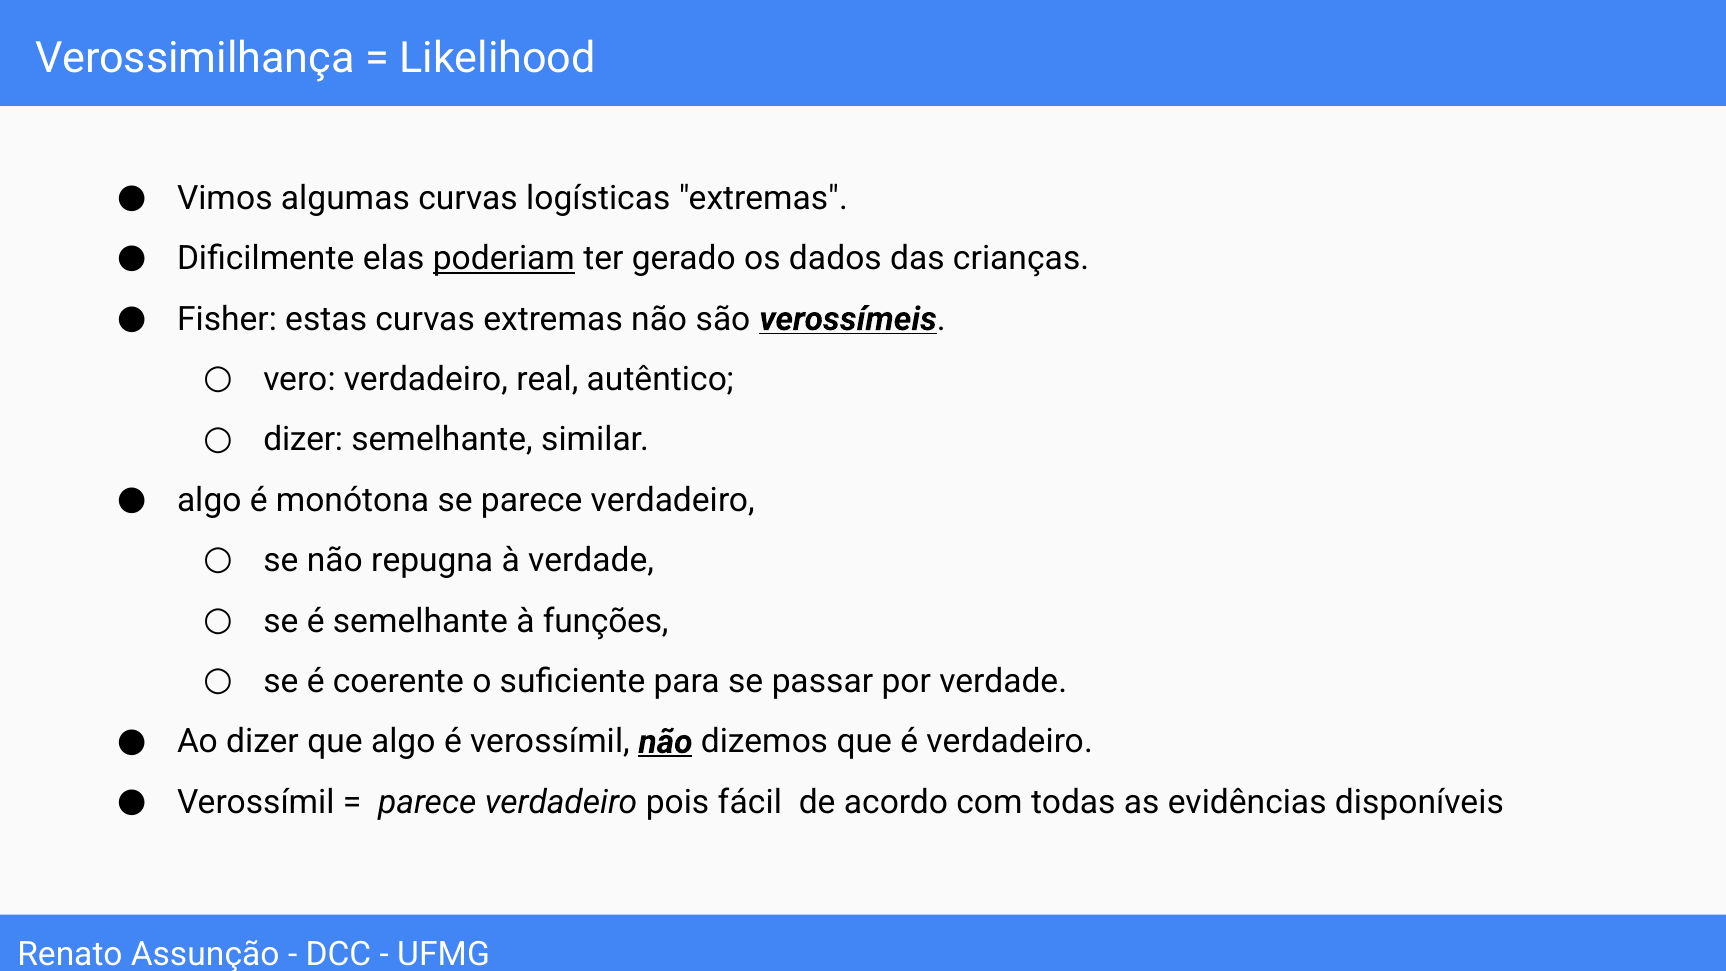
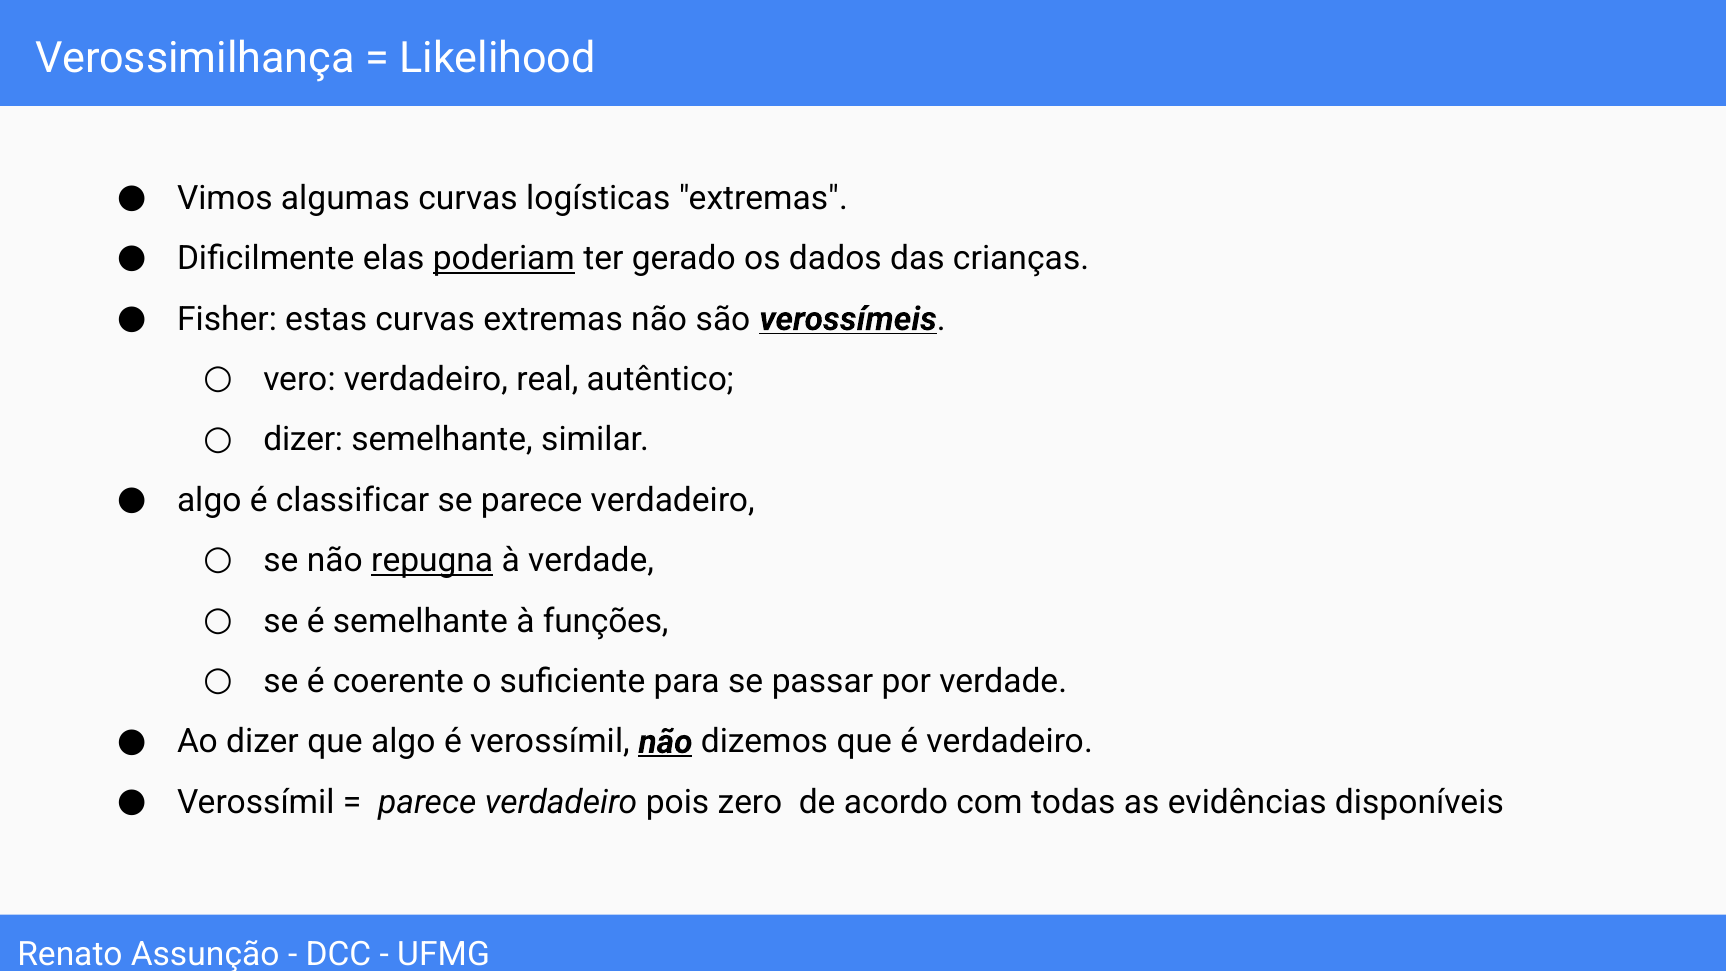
monótona: monótona -> classificar (353, 500)
repugna underline: none -> present (432, 561)
fácil: fácil -> zero (750, 802)
